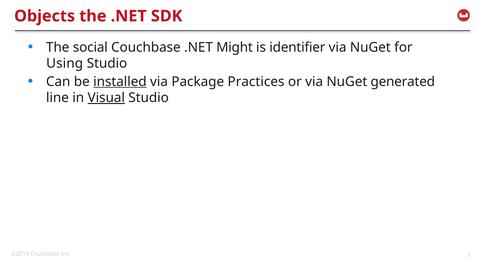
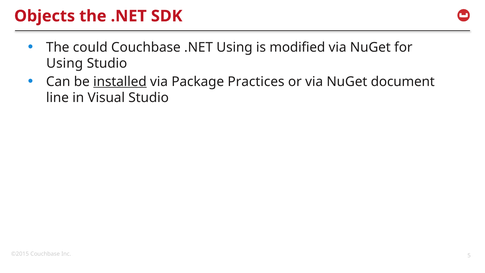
social: social -> could (90, 47)
.NET Might: Might -> Using (234, 47)
identifier: identifier -> modified (297, 47)
generated: generated -> document (403, 82)
Visual underline: present -> none (106, 98)
